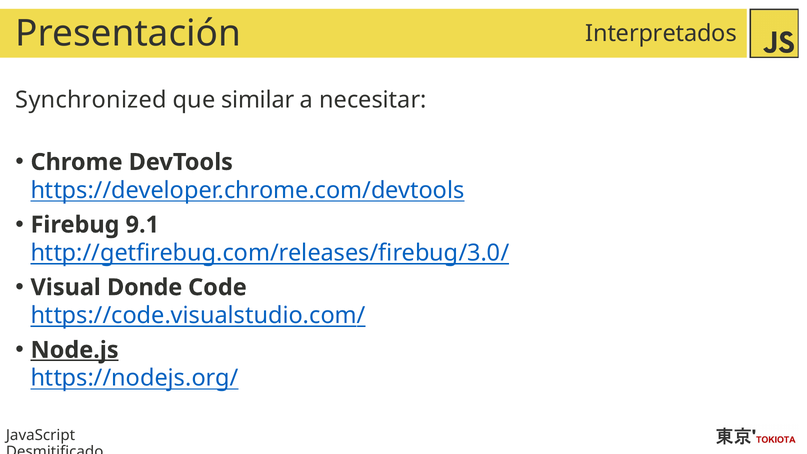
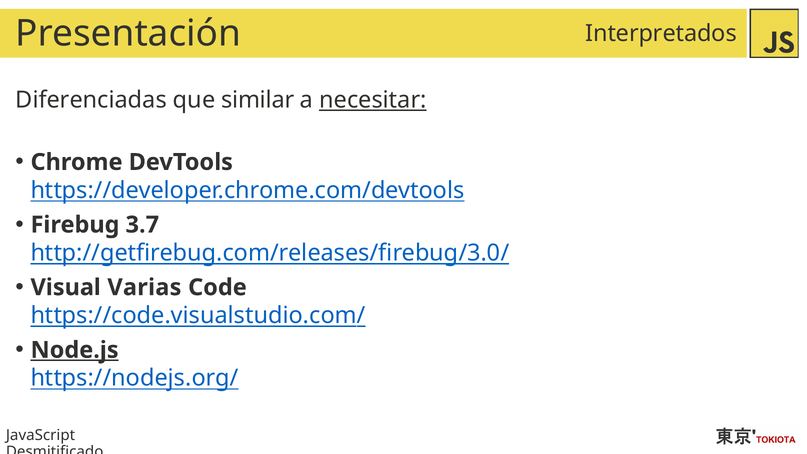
Synchronized: Synchronized -> Diferenciadas (91, 100)
necesitar underline: none -> present (373, 100)
9.1: 9.1 -> 3.7 (142, 225)
Donde: Donde -> Varias (144, 287)
